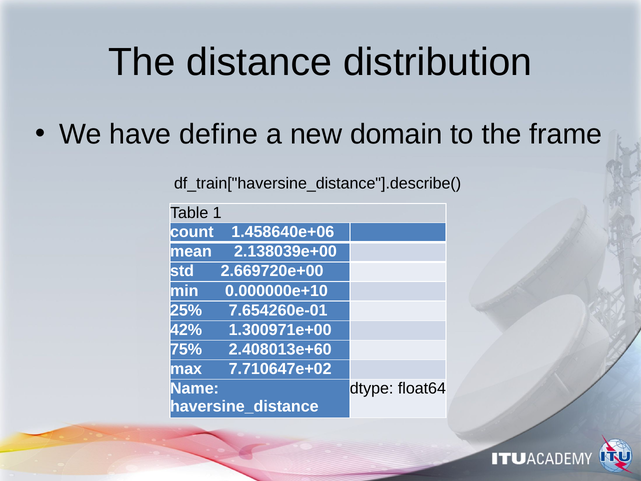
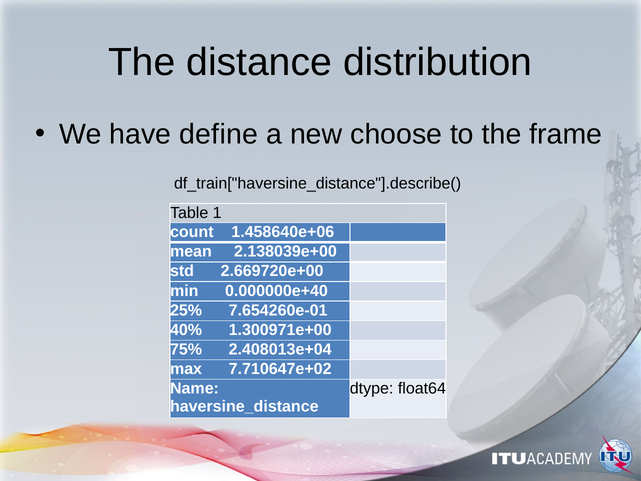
domain: domain -> choose (396, 134)
0.000000e+10: 0.000000e+10 -> 0.000000e+40 (276, 291)
42%: 42% -> 40% (186, 330)
2.408013e+60: 2.408013e+60 -> 2.408013e+04 (280, 349)
